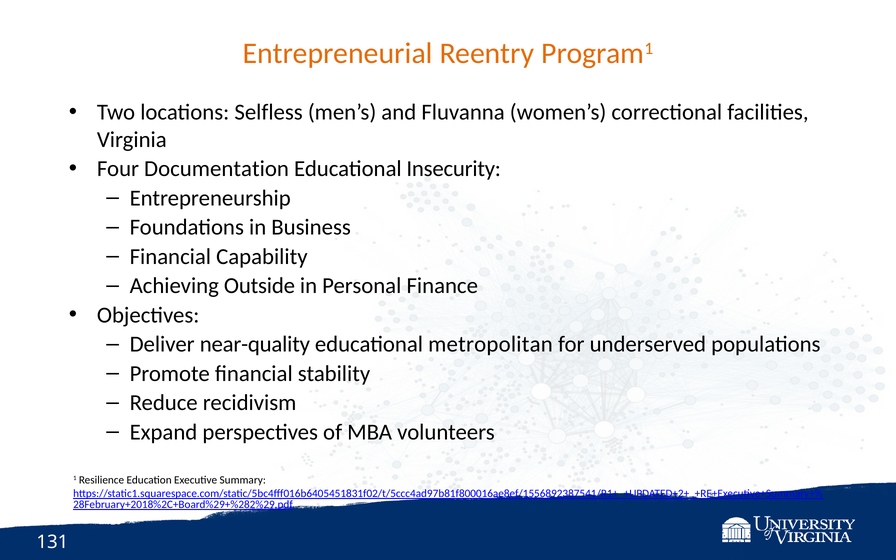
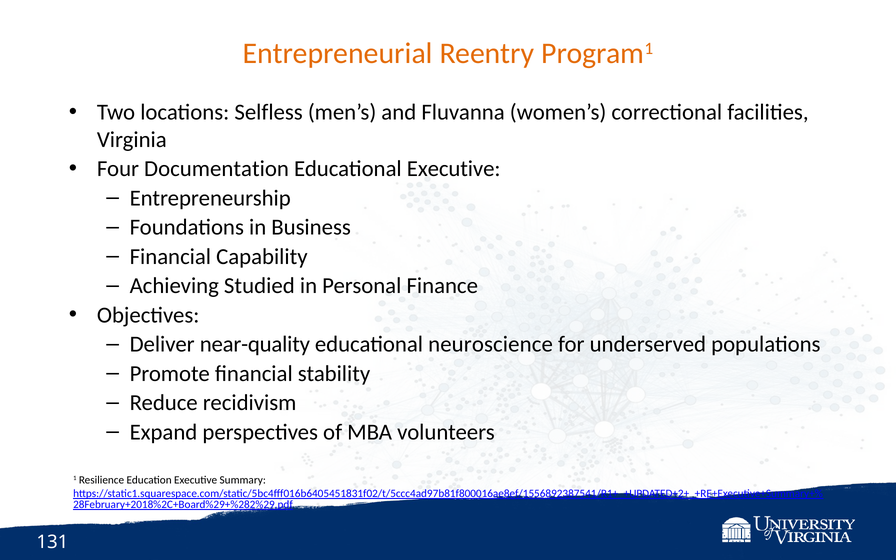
Educational Insecurity: Insecurity -> Executive (454, 169)
Outside: Outside -> Studied (259, 286)
metropolitan: metropolitan -> neuroscience (491, 344)
